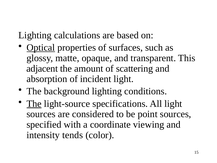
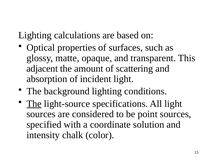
Optical underline: present -> none (41, 48)
viewing: viewing -> solution (149, 124)
tends: tends -> chalk (73, 135)
